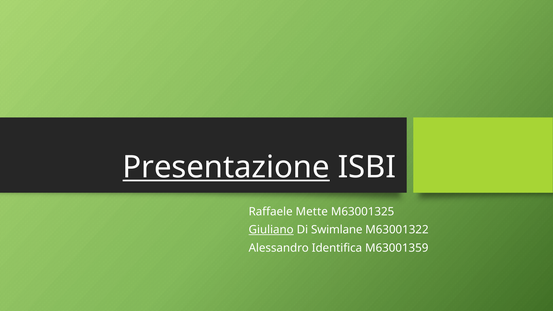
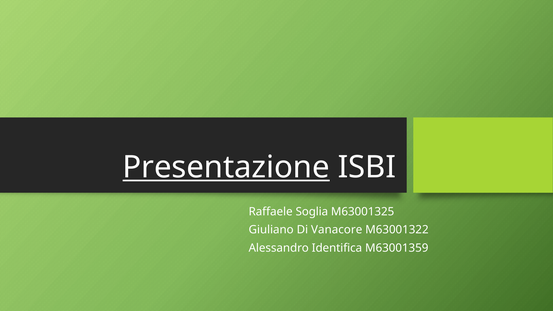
Mette: Mette -> Soglia (312, 212)
Giuliano underline: present -> none (271, 230)
Swimlane: Swimlane -> Vanacore (337, 230)
